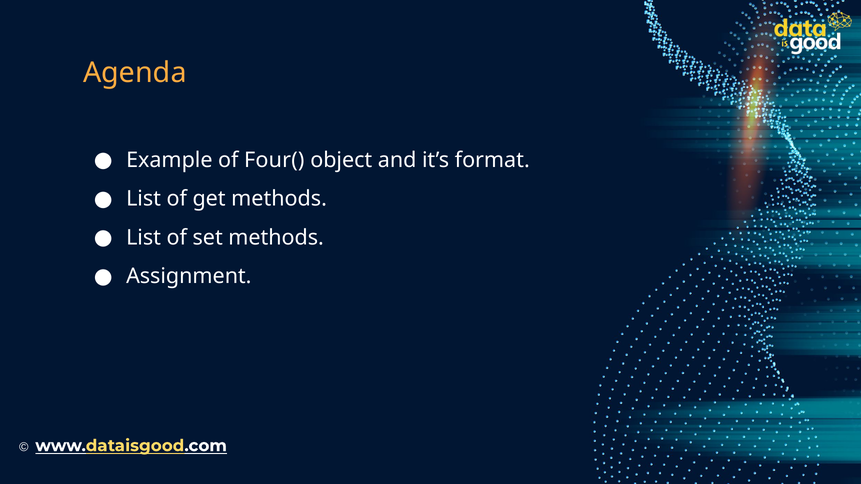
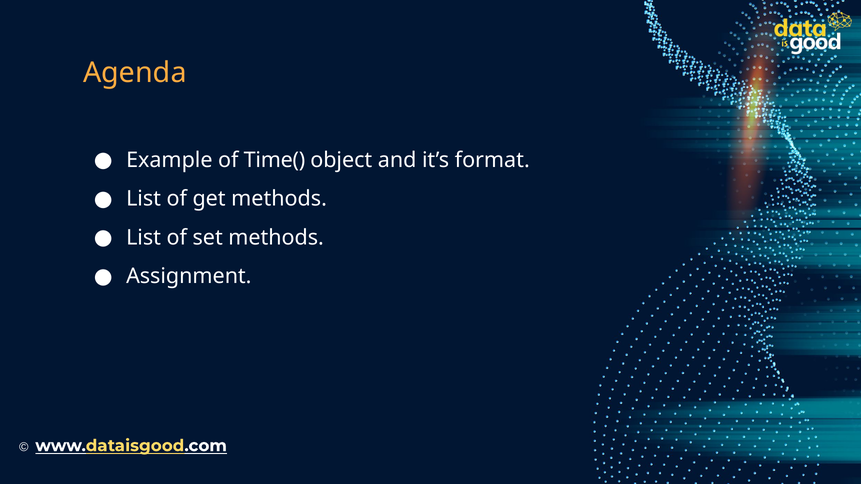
Four(: Four( -> Time( (274, 160)
